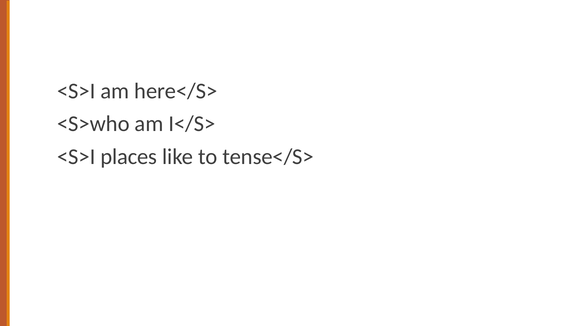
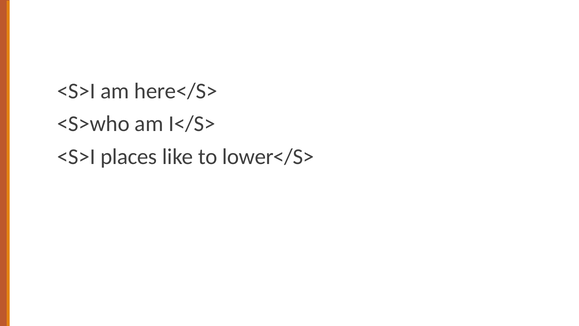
tense</S>: tense</S> -> lower</S> (268, 156)
